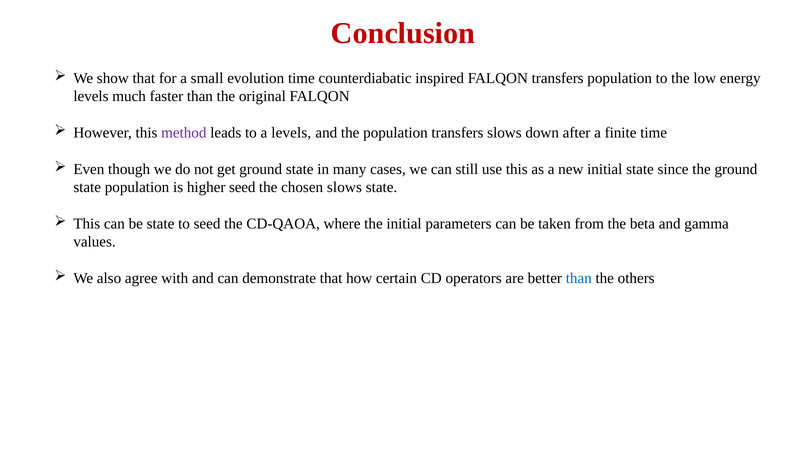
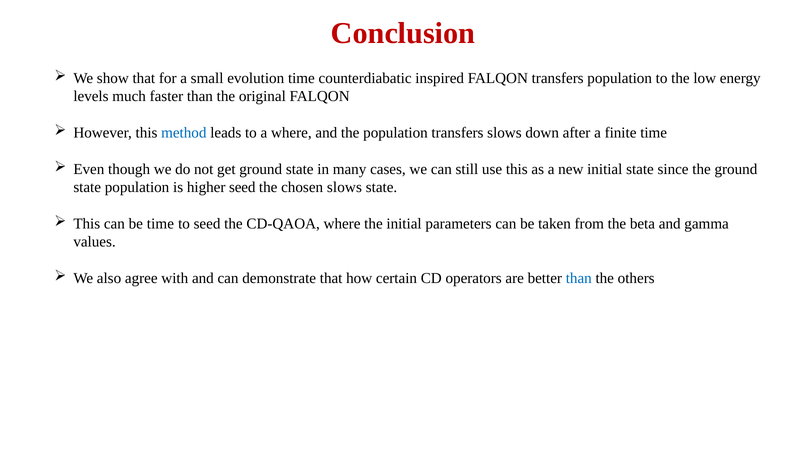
method colour: purple -> blue (184, 133)
a levels: levels -> where (291, 133)
be state: state -> time (160, 223)
